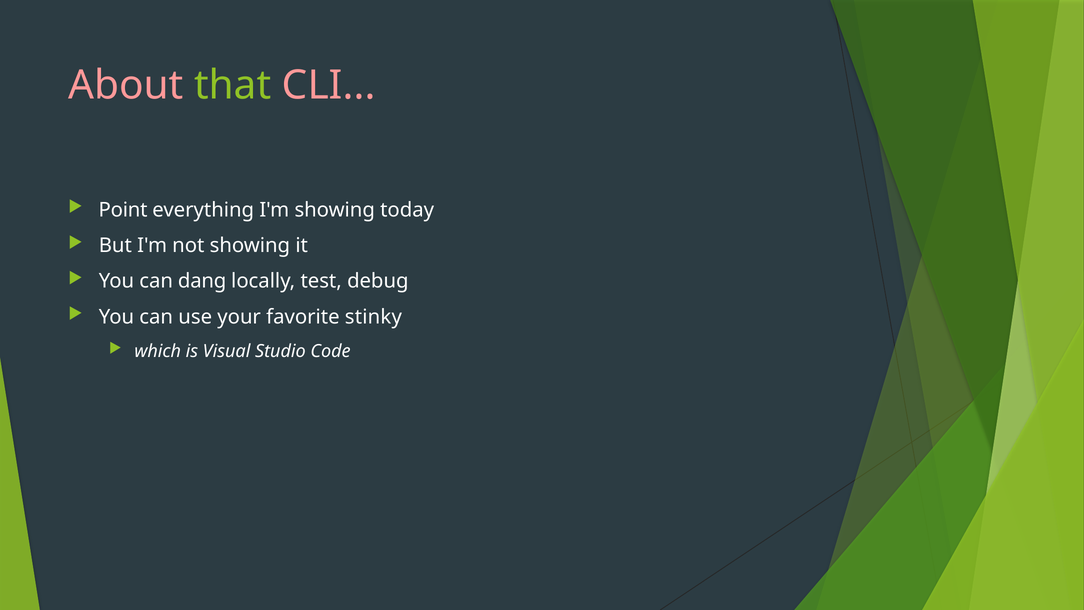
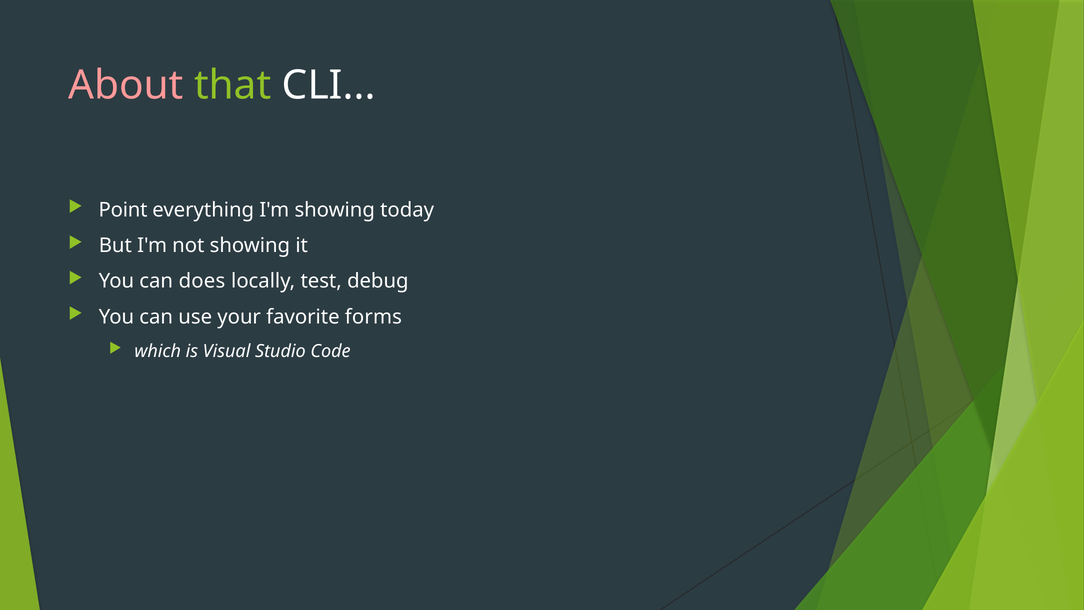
CLI colour: pink -> white (329, 85)
dang: dang -> does (202, 281)
stinky: stinky -> forms (373, 317)
